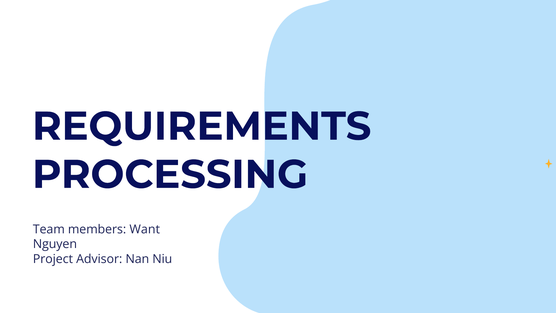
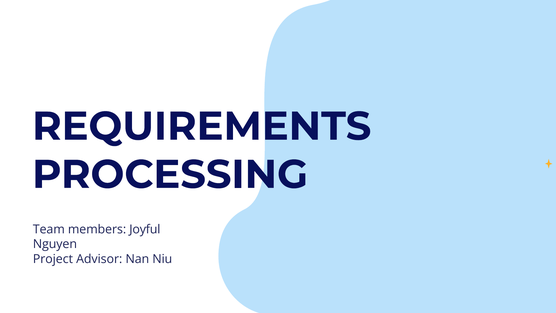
Want: Want -> Joyful (145, 229)
